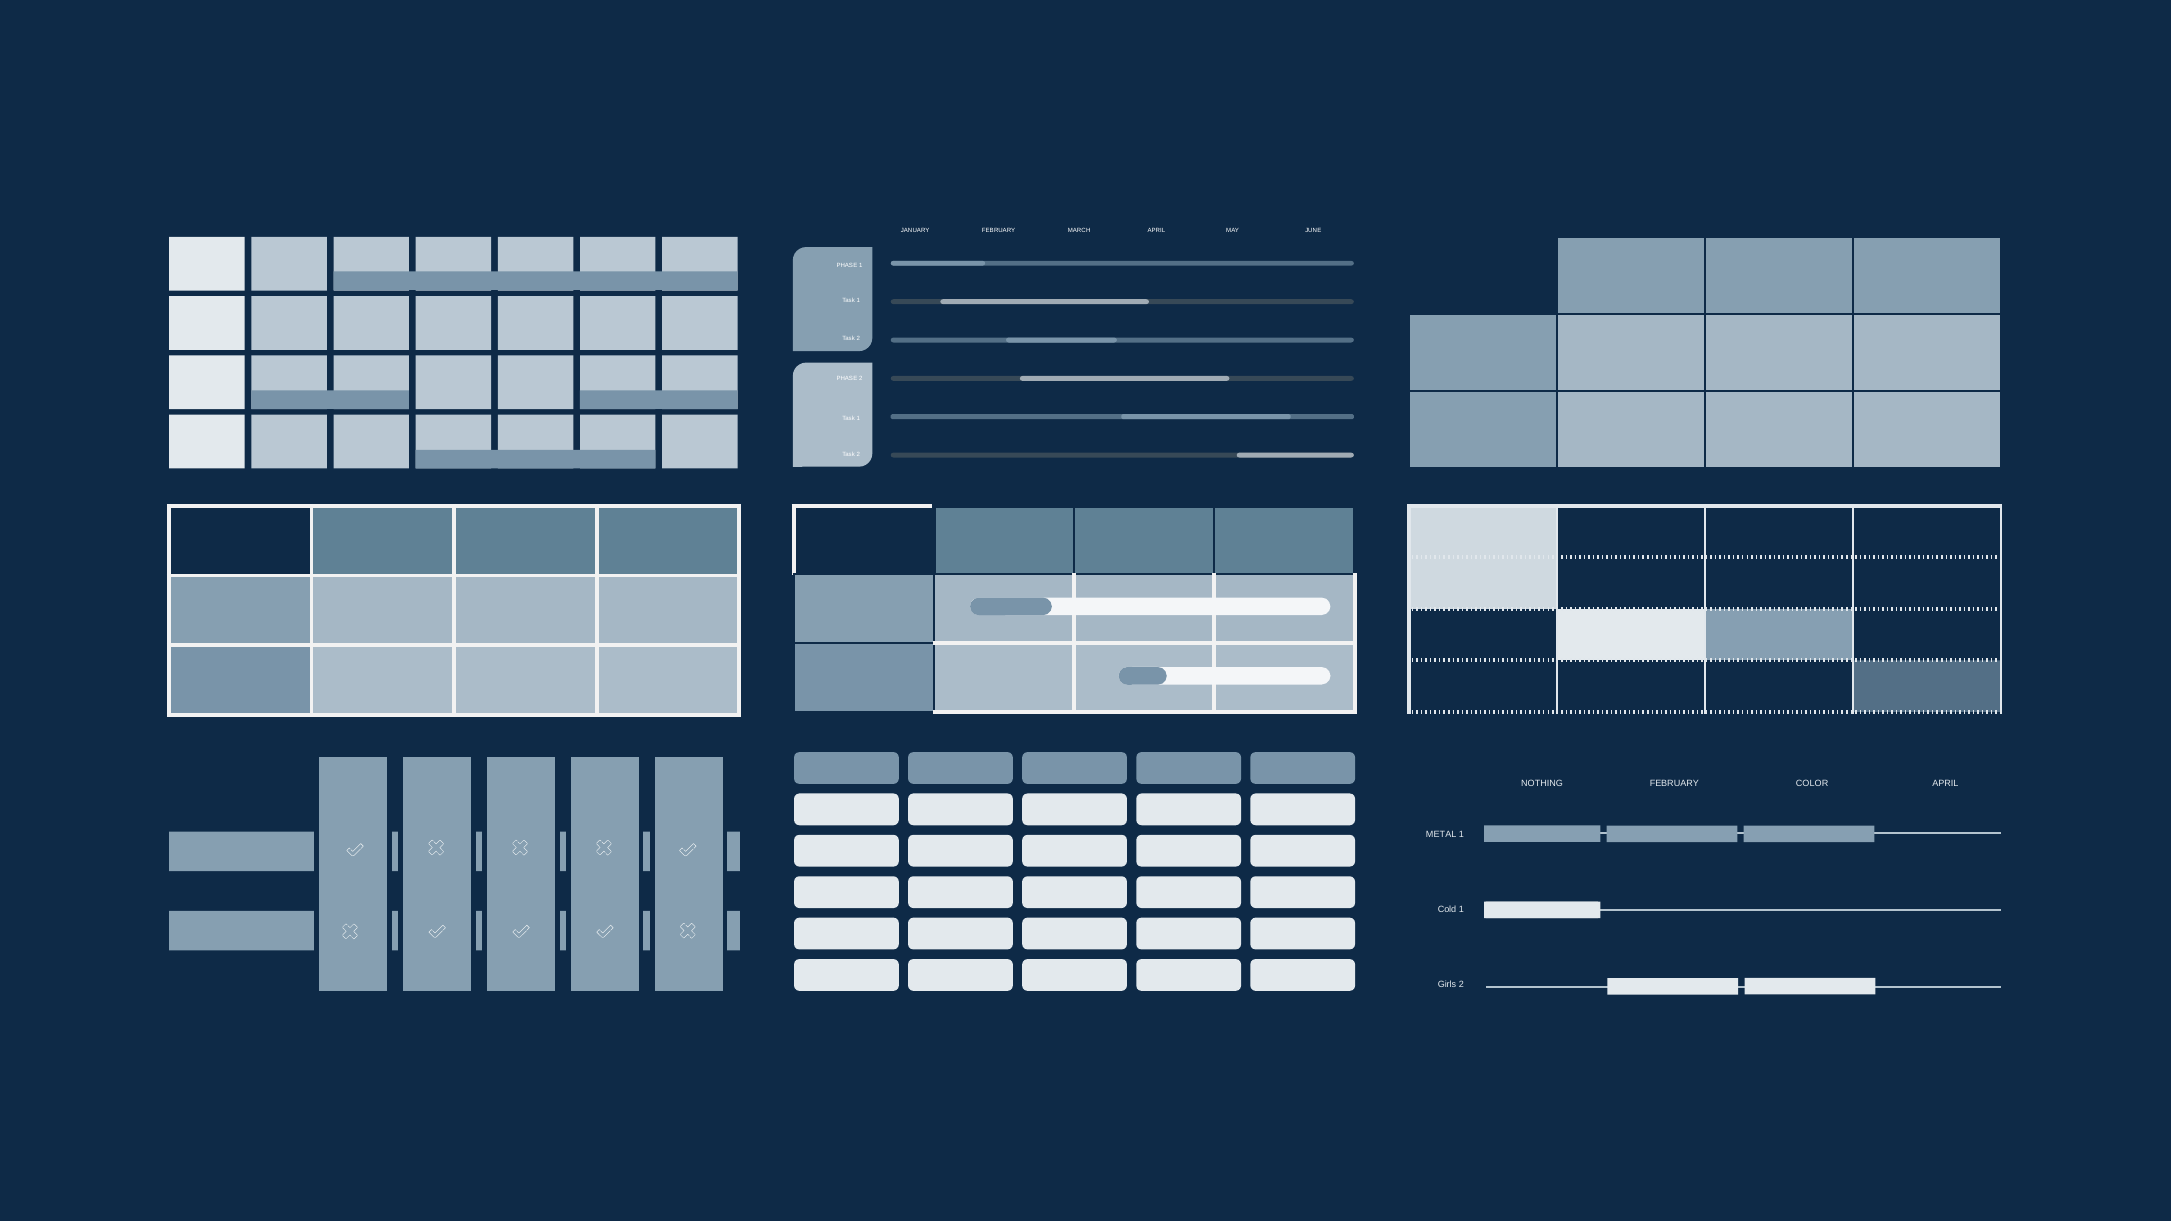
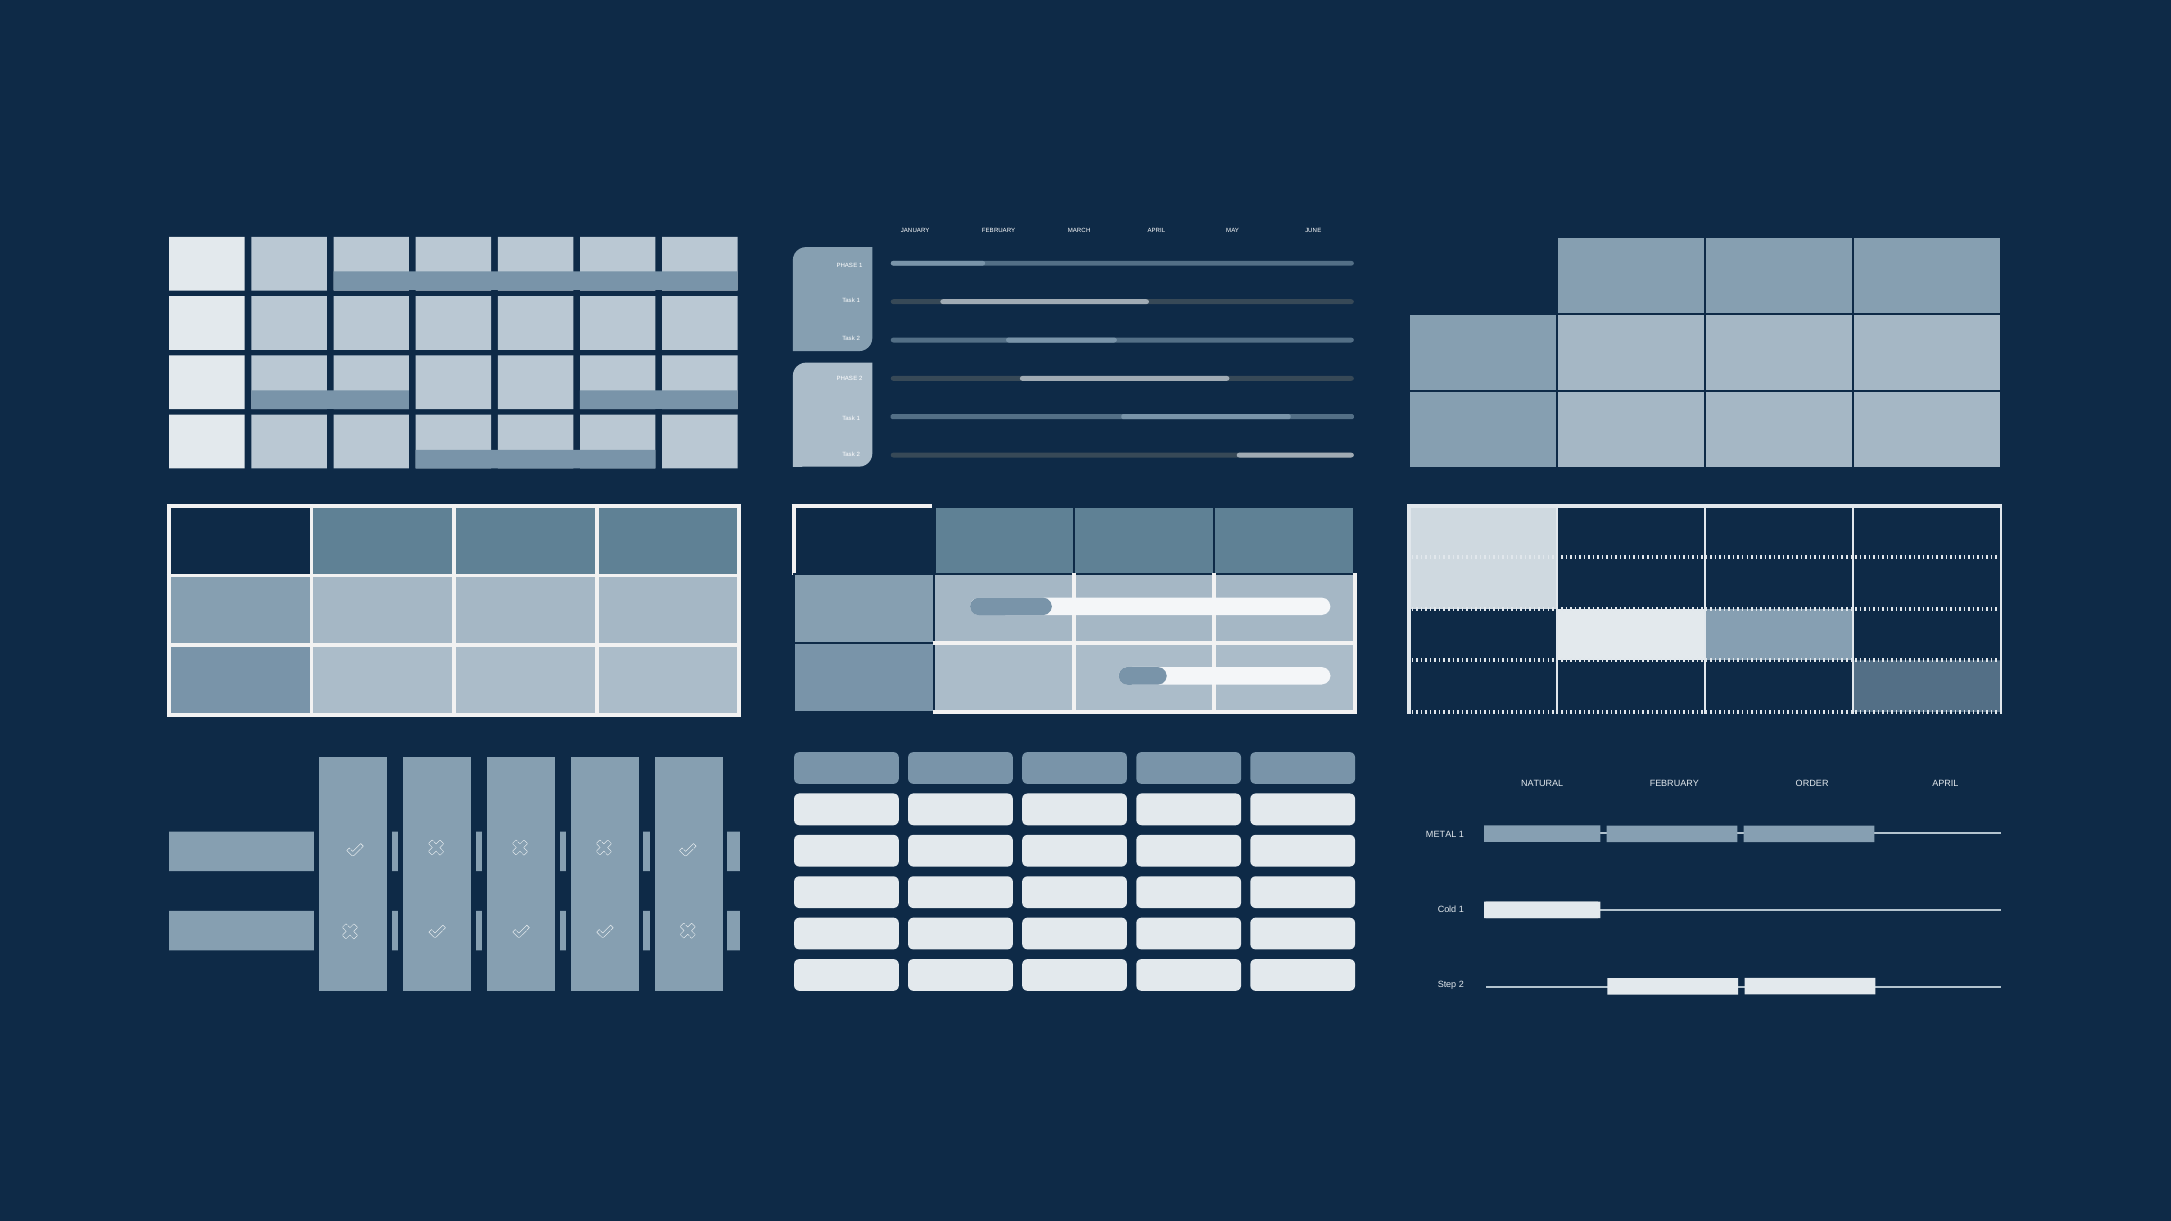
NOTHING: NOTHING -> NATURAL (1542, 784)
COLOR: COLOR -> ORDER (1812, 784)
Girls: Girls -> Step (1447, 984)
